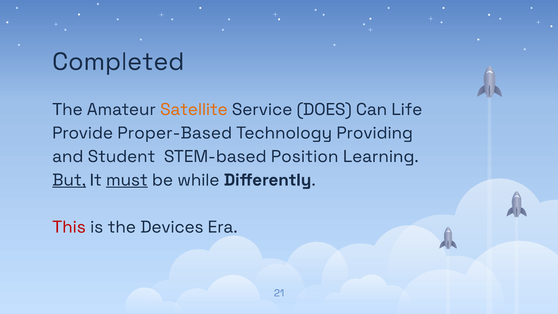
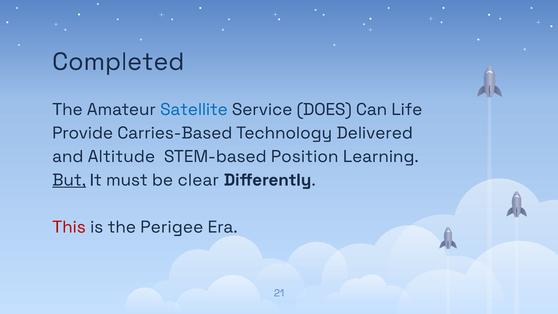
Satellite colour: orange -> blue (194, 109)
Proper-Based: Proper-Based -> Carries-Based (175, 133)
Providing: Providing -> Delivered (375, 133)
Student: Student -> Altitude (121, 156)
must underline: present -> none (127, 180)
while: while -> clear (198, 180)
Devices: Devices -> Perigee (172, 227)
